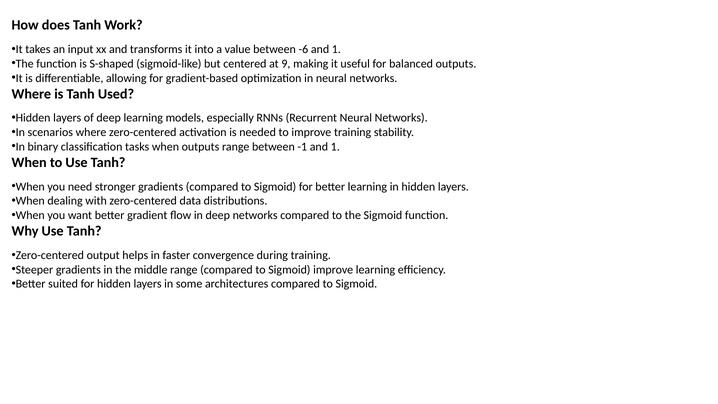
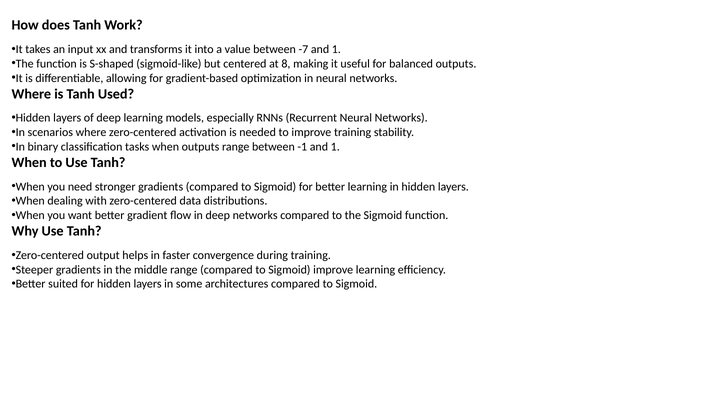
-6: -6 -> -7 (303, 49)
9: 9 -> 8 (286, 64)
